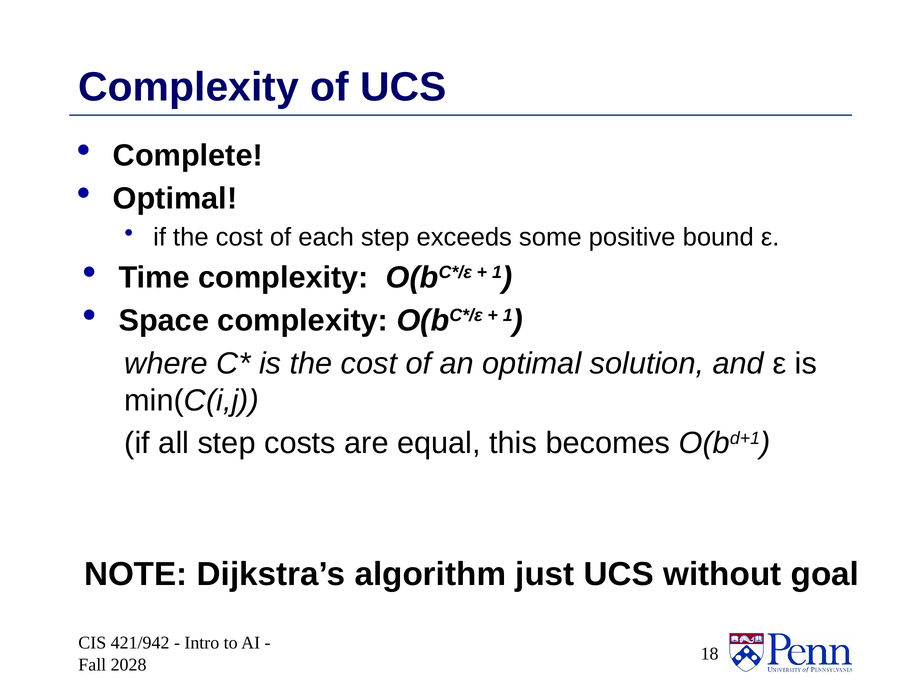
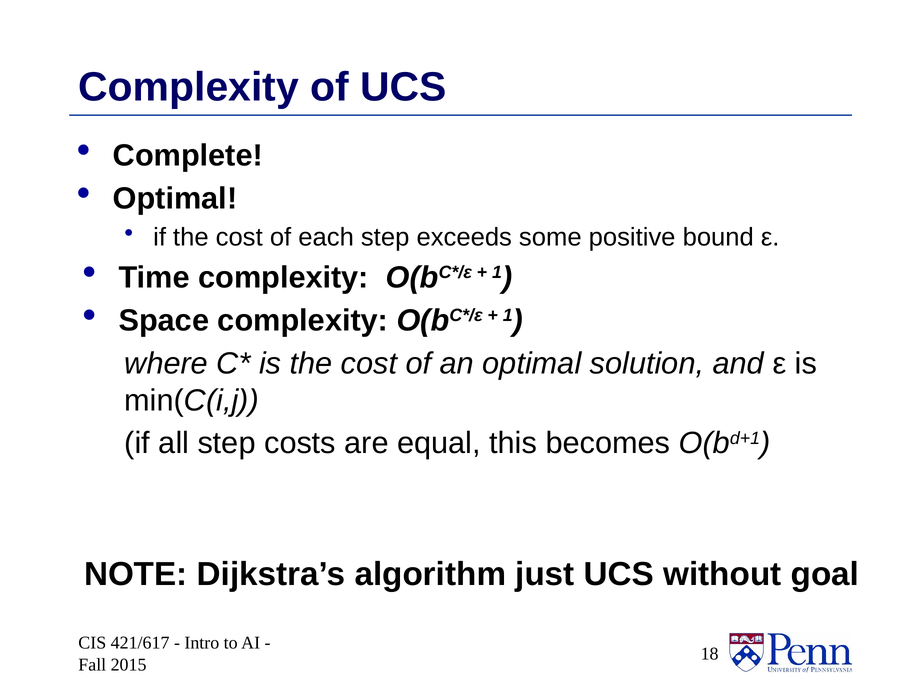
421/942: 421/942 -> 421/617 (140, 643)
2028: 2028 -> 2015 (129, 664)
